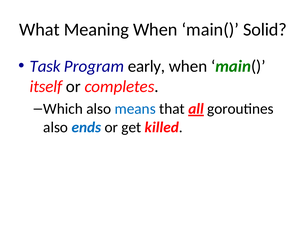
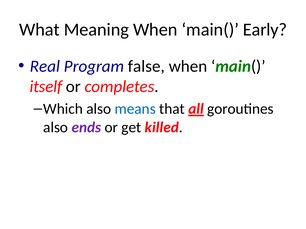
Solid: Solid -> Early (265, 30)
Task: Task -> Real (45, 66)
early: early -> false (146, 66)
ends colour: blue -> purple (86, 128)
